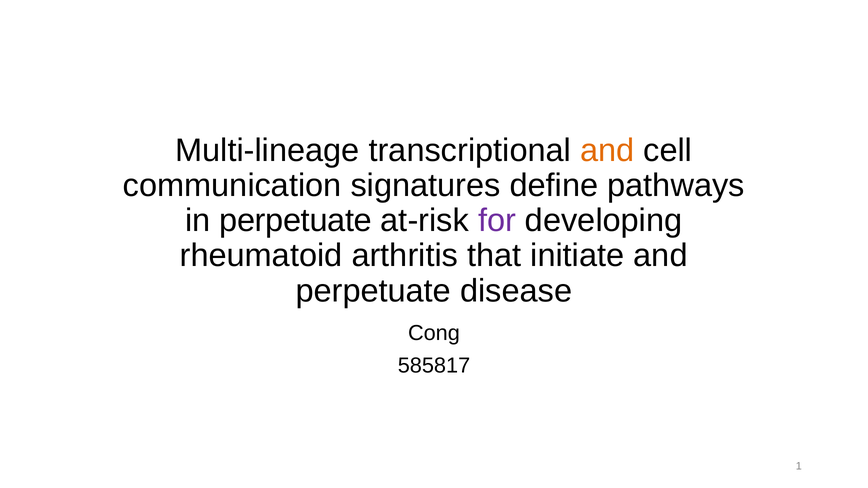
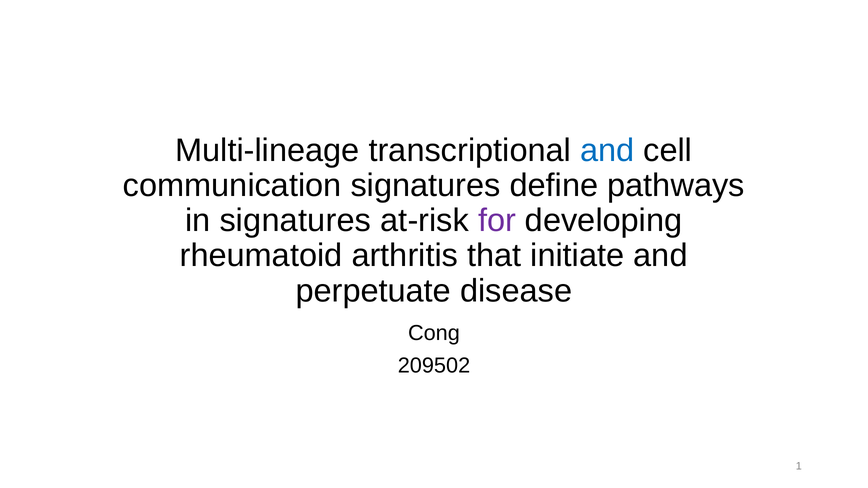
and colour: orange -> blue (607, 150)
in perpetuate: perpetuate -> signatures (295, 221)
585817: 585817 -> 209502 (434, 366)
